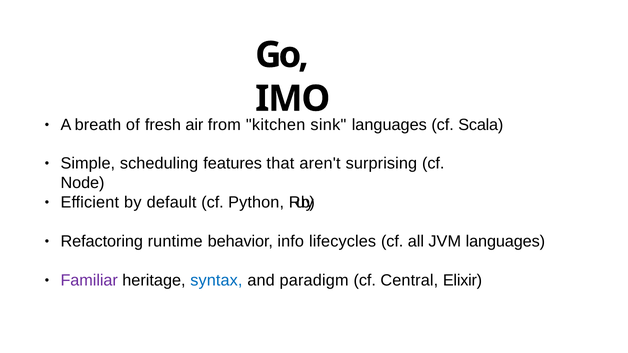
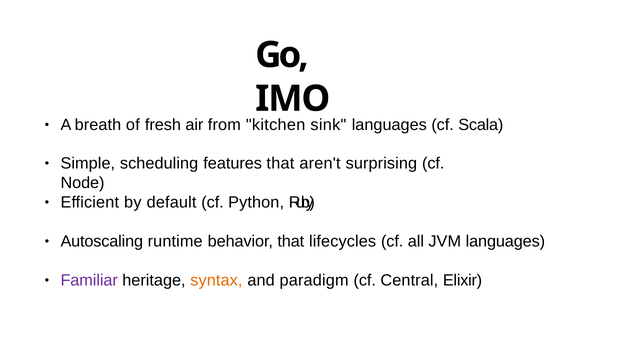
Refactoring: Refactoring -> Autoscaling (102, 242)
behavior info: info -> that (291, 242)
syntax colour: blue -> orange (216, 280)
